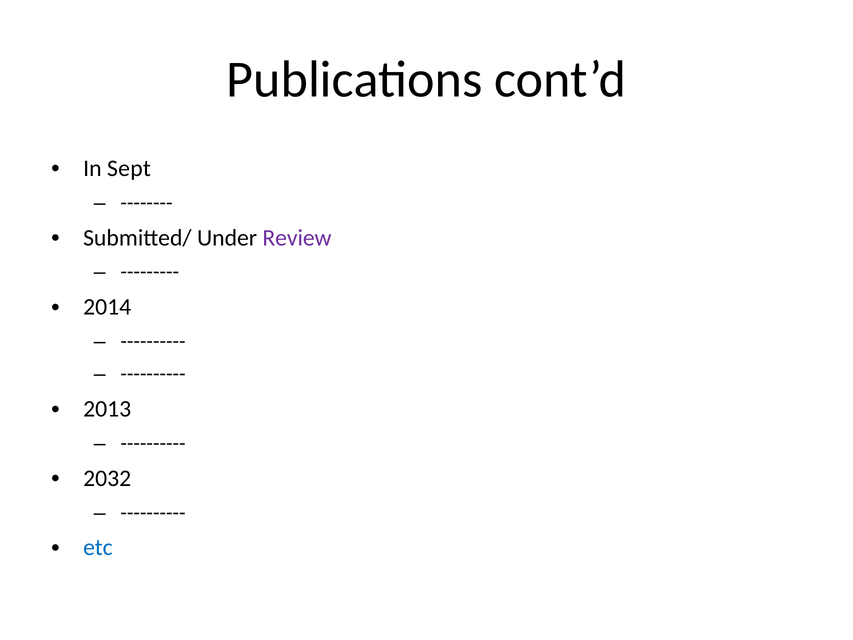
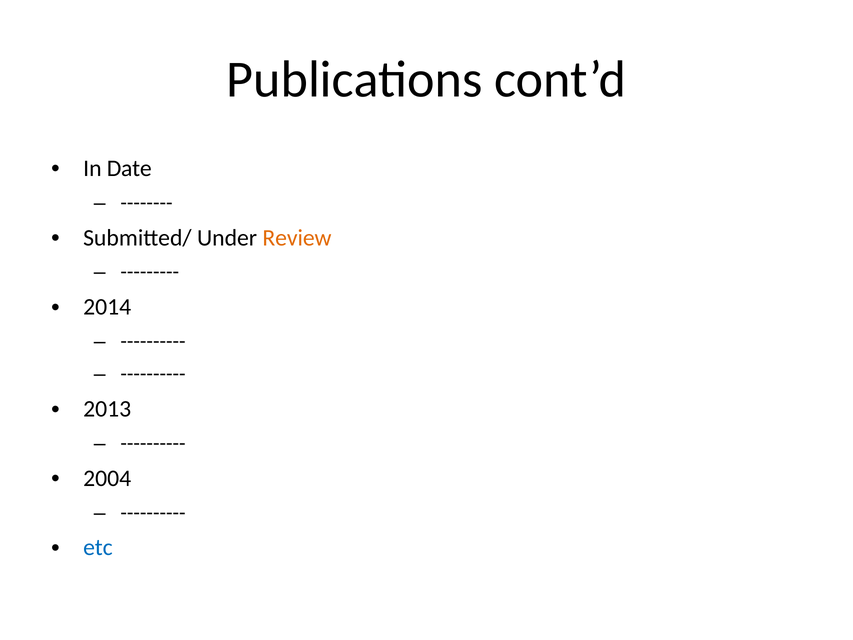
Sept: Sept -> Date (129, 168)
Review colour: purple -> orange (297, 238)
2032: 2032 -> 2004 (107, 478)
